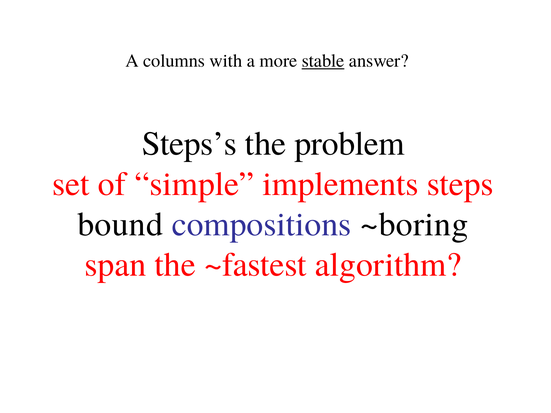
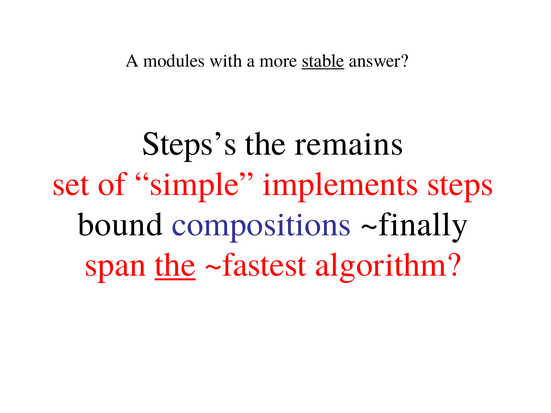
columns: columns -> modules (174, 61)
problem: problem -> remains (349, 144)
~boring: ~boring -> ~finally (414, 225)
the underline: none -> present (175, 265)
